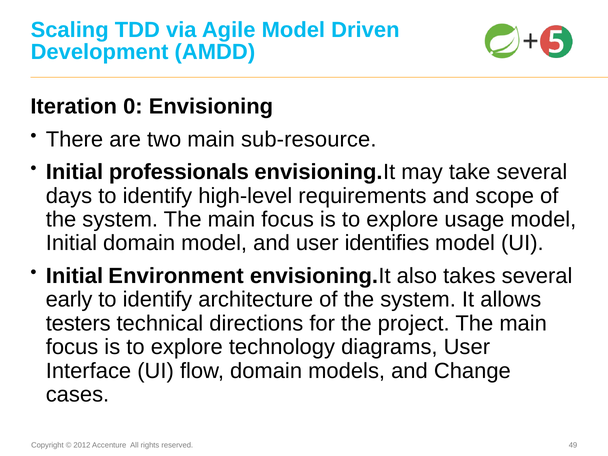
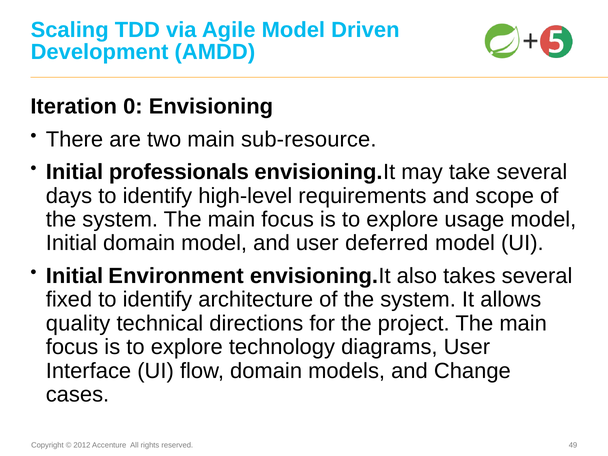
identifies: identifies -> deferred (387, 243)
early: early -> fixed (69, 300)
testers: testers -> quality (78, 323)
